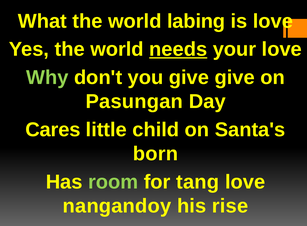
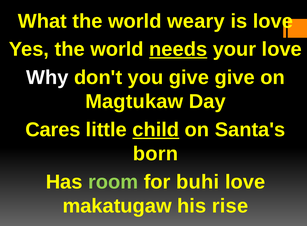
labing: labing -> weary (196, 21)
Why colour: light green -> white (47, 77)
Pasungan: Pasungan -> Magtukaw (134, 101)
child underline: none -> present (156, 130)
tang: tang -> buhi (198, 182)
nangandoy: nangandoy -> makatugaw (117, 206)
